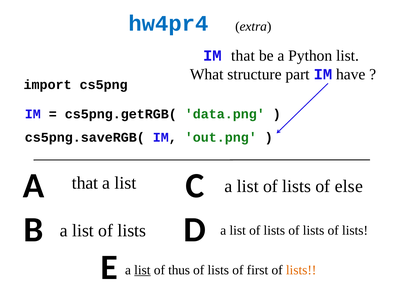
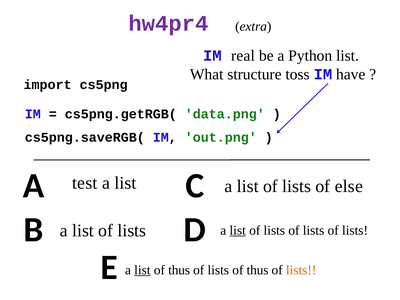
hw4pr4 colour: blue -> purple (169, 24)
IM that: that -> real (243, 56)
part: part -> toss (298, 74)
that: that -> test (85, 183)
list underline: none -> present (238, 230)
lists of first: first -> thus (258, 270)
